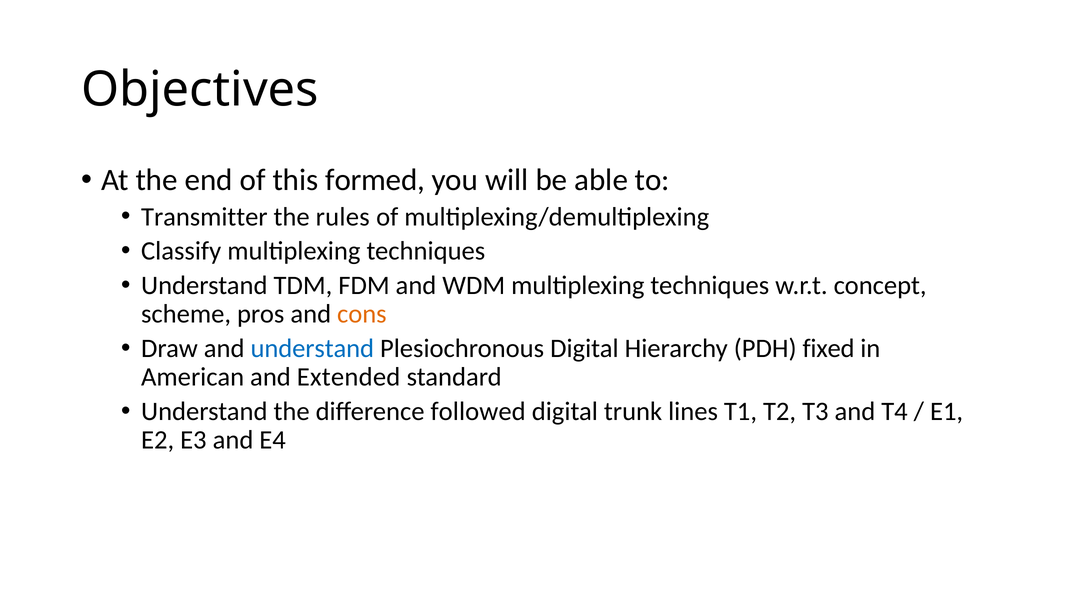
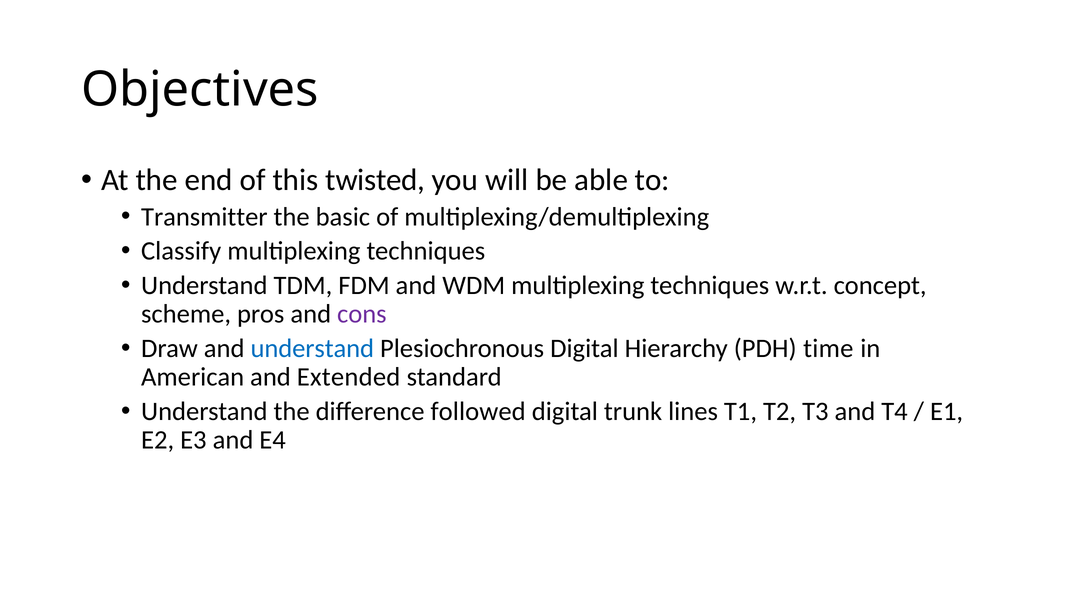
formed: formed -> twisted (375, 180)
rules: rules -> basic (343, 217)
cons colour: orange -> purple (362, 314)
fixed: fixed -> time (828, 348)
